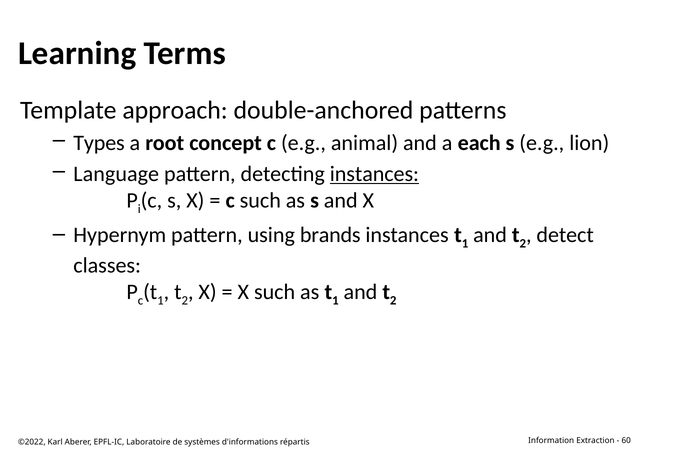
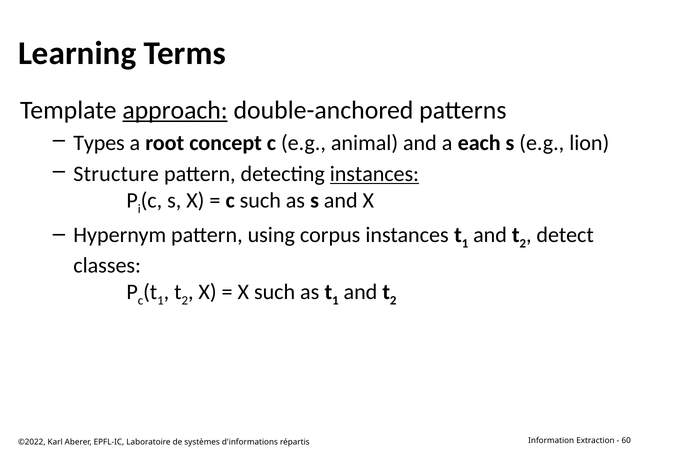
approach underline: none -> present (175, 110)
Language: Language -> Structure (116, 174)
brands: brands -> corpus (330, 235)
